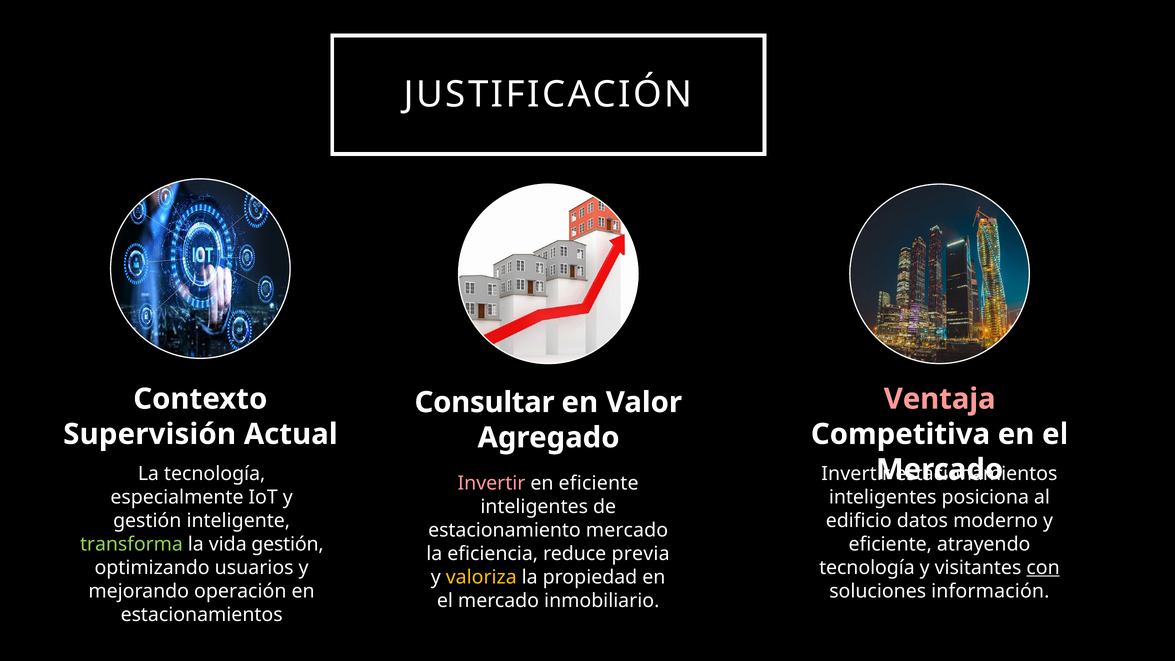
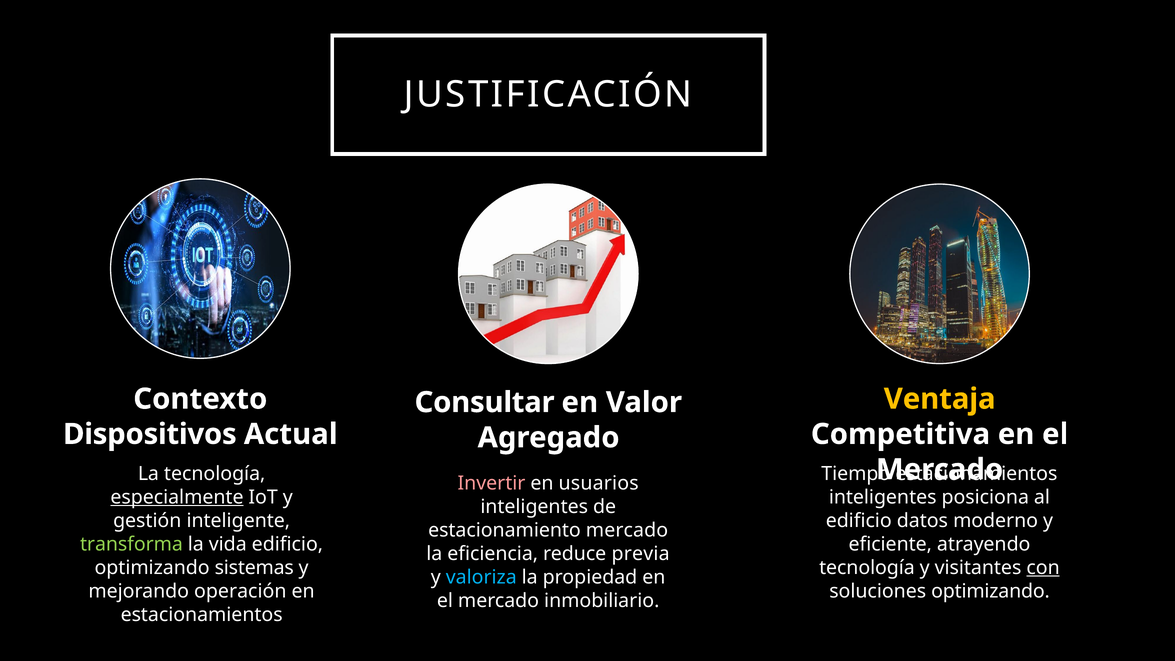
Ventaja colour: pink -> yellow (940, 399)
Supervisión: Supervisión -> Dispositivos (150, 434)
Invertir: Invertir -> Tiempo (856, 474)
en eficiente: eficiente -> usuarios (599, 483)
especialmente underline: none -> present (177, 497)
vida gestión: gestión -> edificio (287, 544)
usuarios: usuarios -> sistemas (254, 568)
valoriza colour: yellow -> light blue (481, 577)
soluciones información: información -> optimizando (990, 591)
